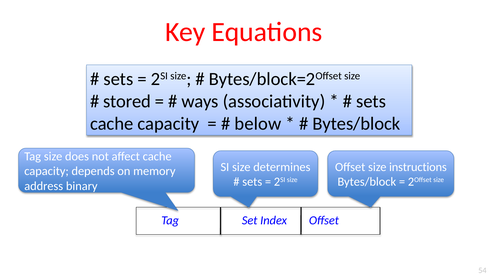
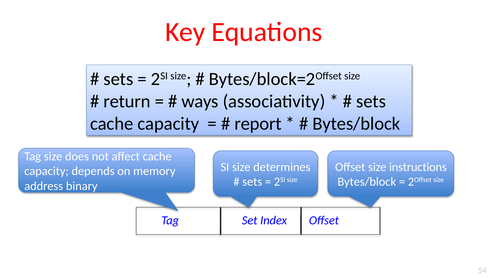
stored: stored -> return (127, 101)
below: below -> report (258, 124)
